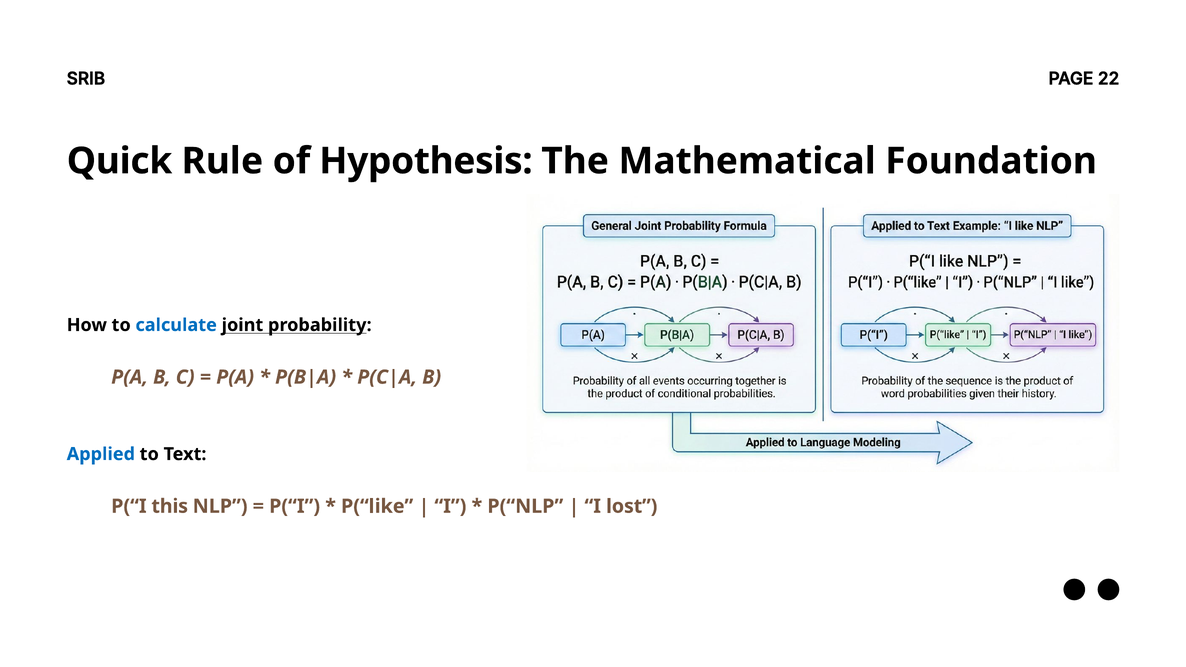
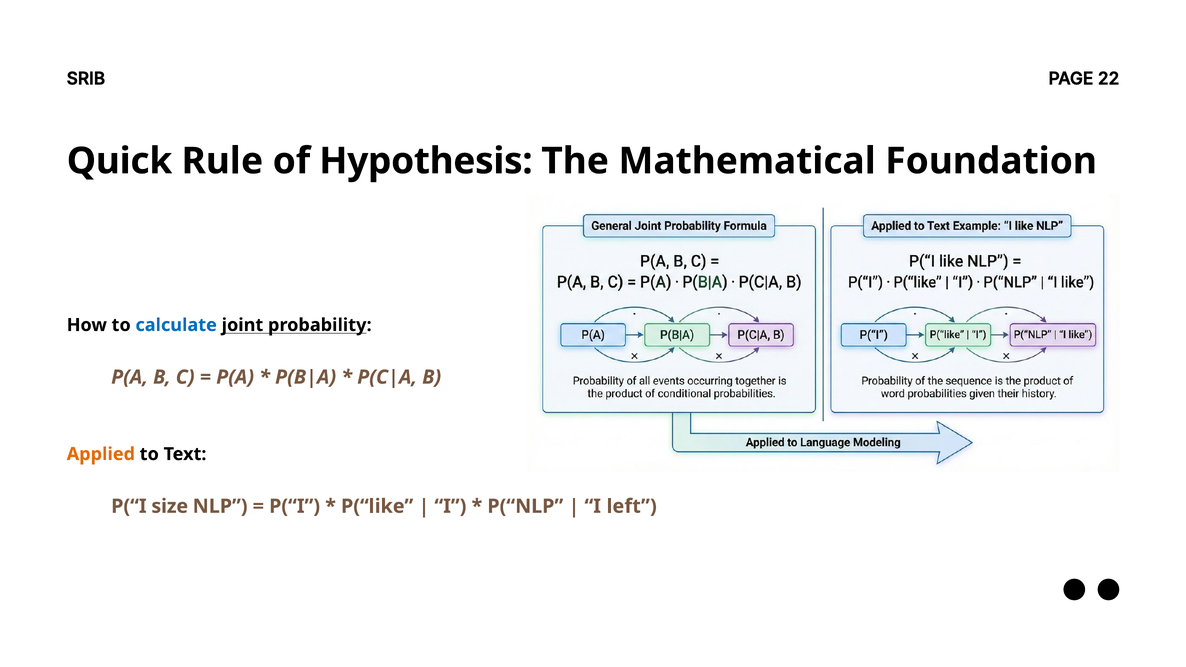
Applied colour: blue -> orange (101, 454)
this: this -> size (170, 506)
lost: lost -> left (632, 506)
